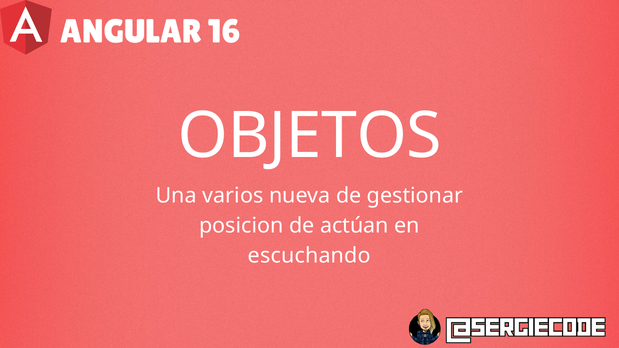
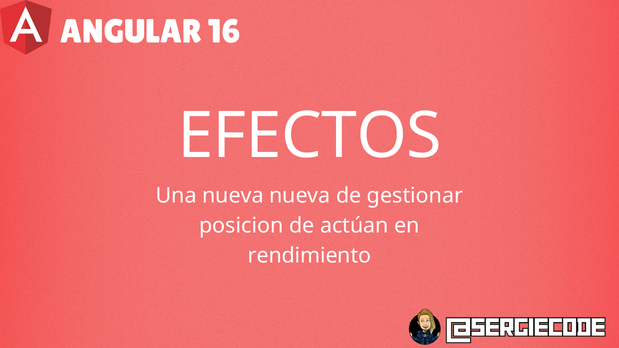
OBJETOS: OBJETOS -> EFECTOS (310, 136)
Una varios: varios -> nueva (233, 196)
escuchando: escuchando -> rendimiento (310, 256)
